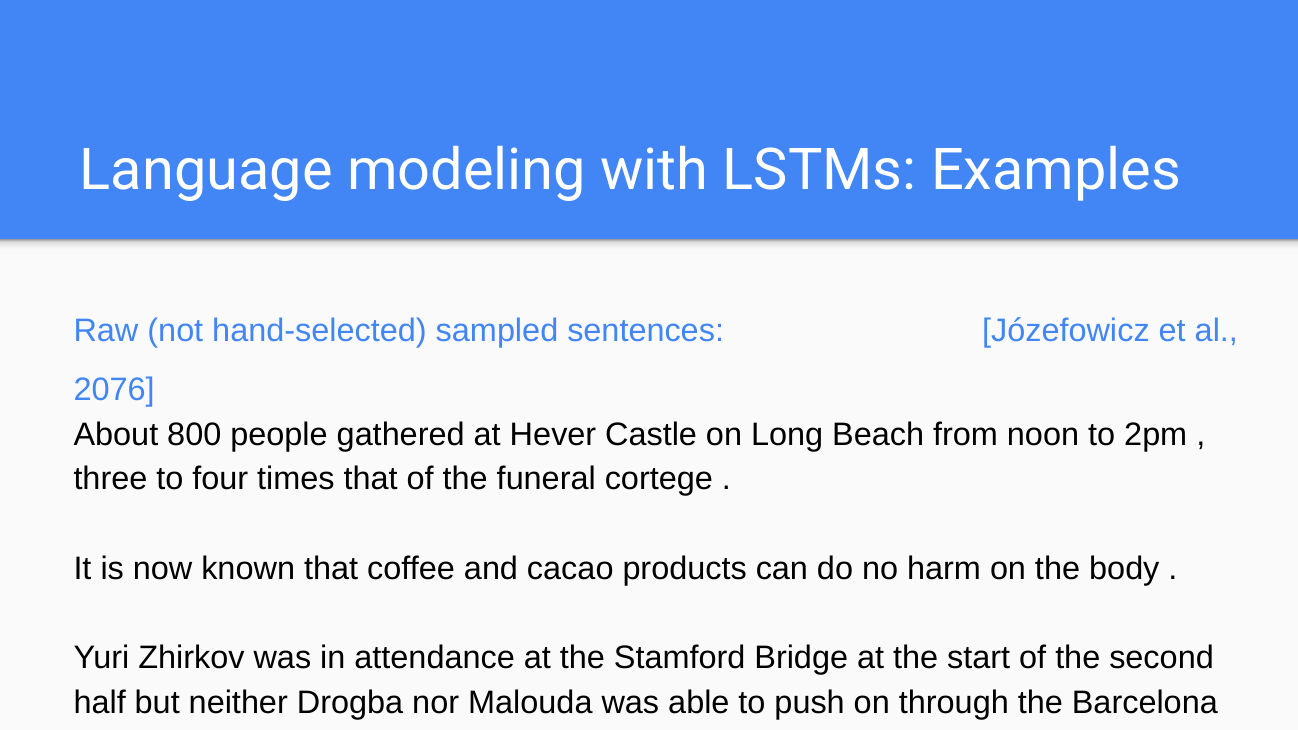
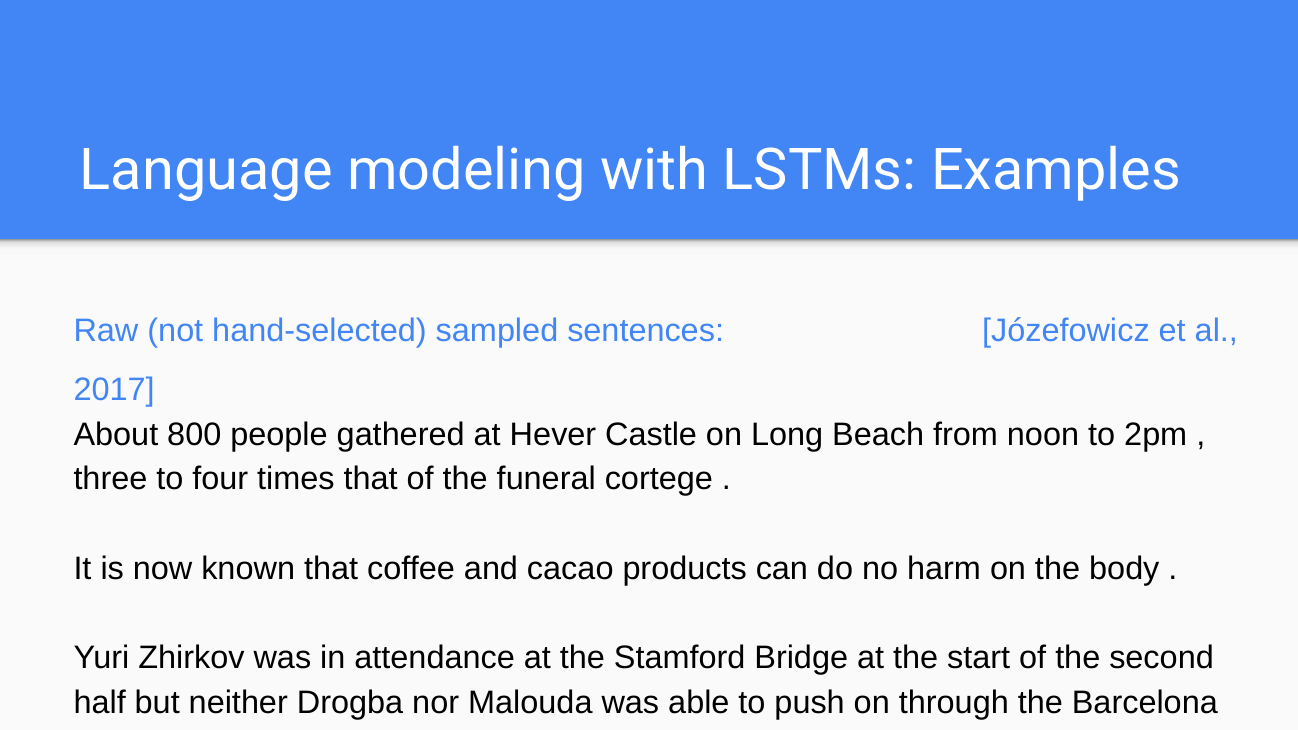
2076: 2076 -> 2017 (114, 390)
